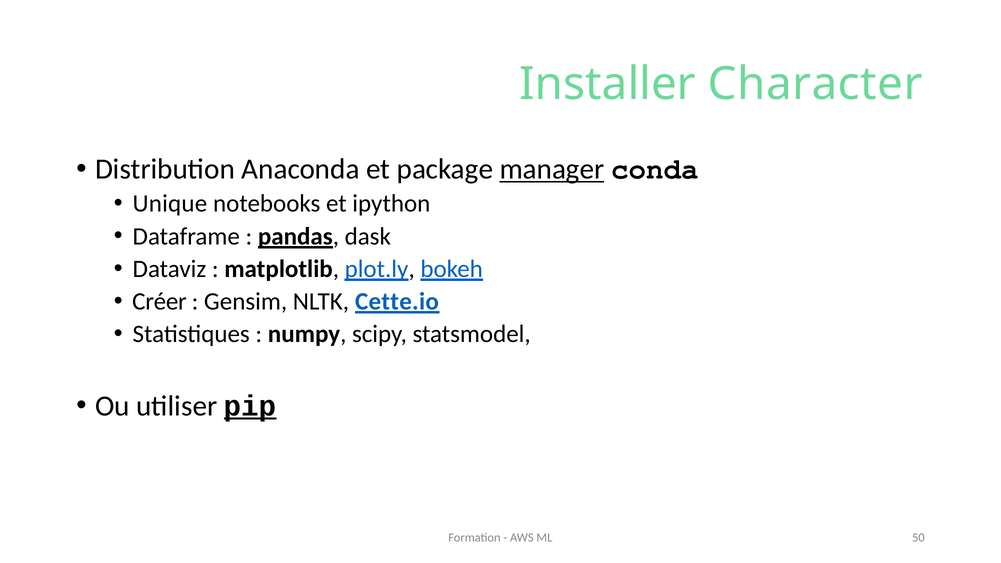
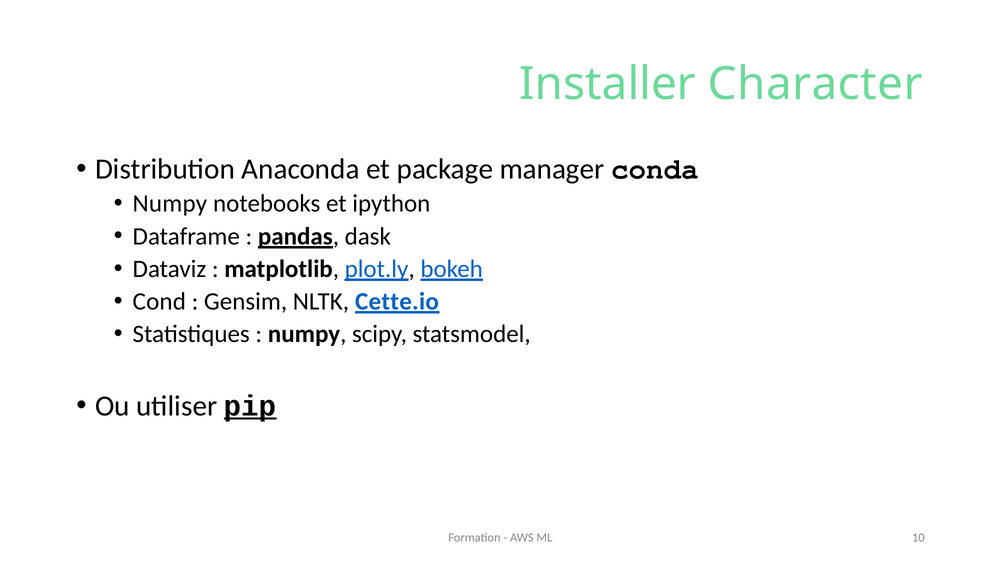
manager underline: present -> none (552, 169)
Unique: Unique -> Numpy (170, 204)
Créer: Créer -> Cond (159, 302)
50: 50 -> 10 (918, 538)
